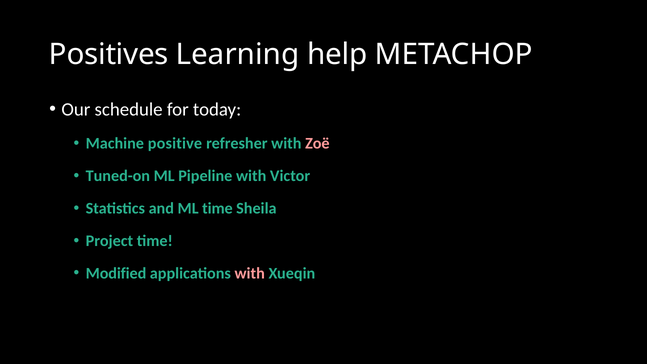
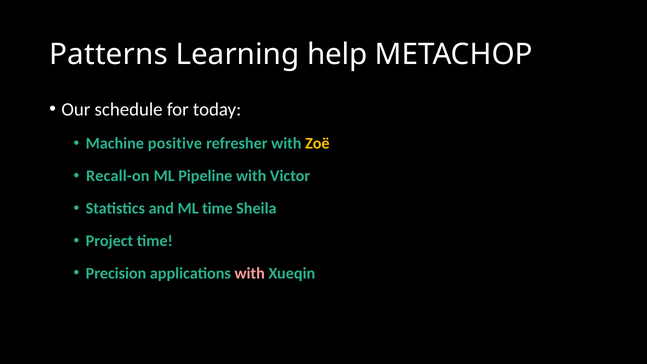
Positives: Positives -> Patterns (109, 54)
Zoë colour: pink -> yellow (317, 144)
Tuned-on: Tuned-on -> Recall-on (118, 176)
Modified: Modified -> Precision (116, 274)
